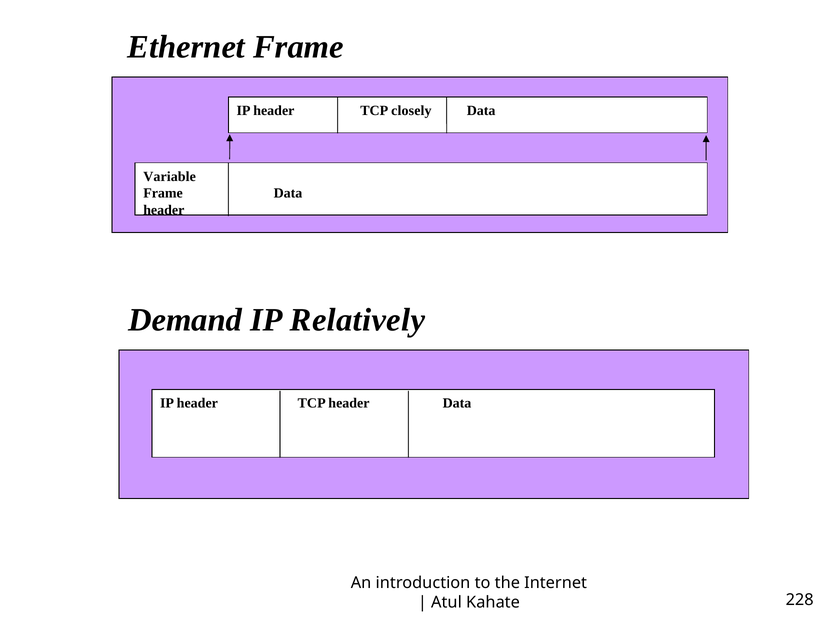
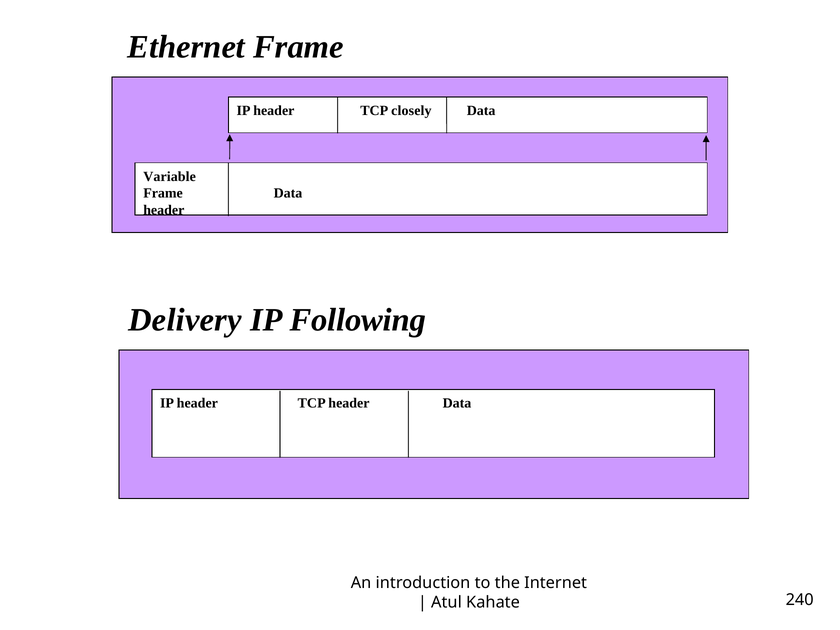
Demand: Demand -> Delivery (185, 320)
Relatively: Relatively -> Following (358, 320)
228: 228 -> 240 (800, 600)
